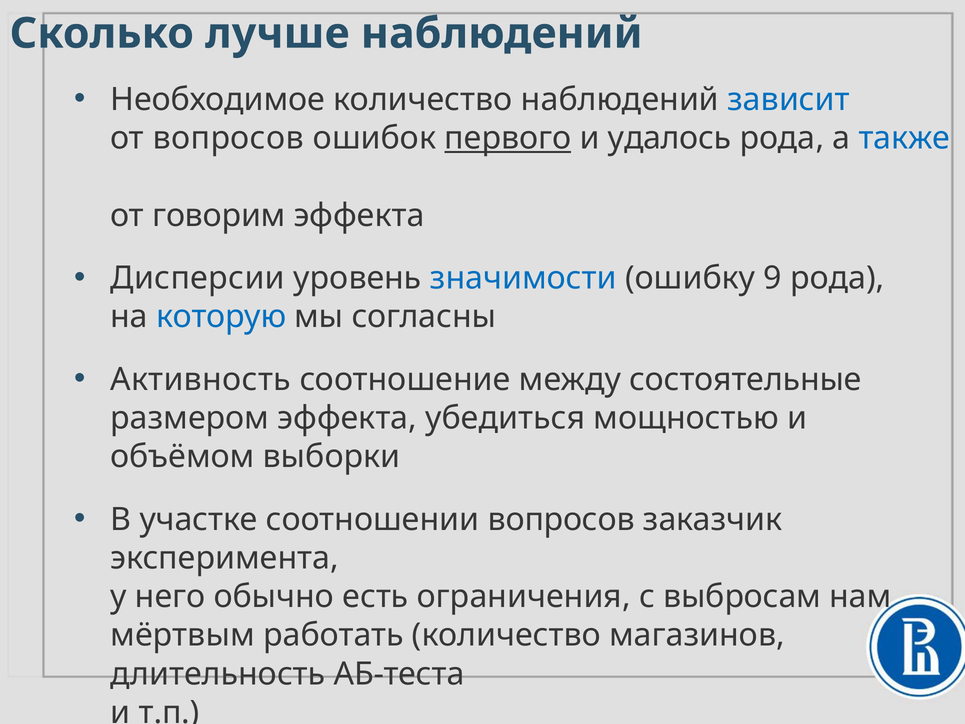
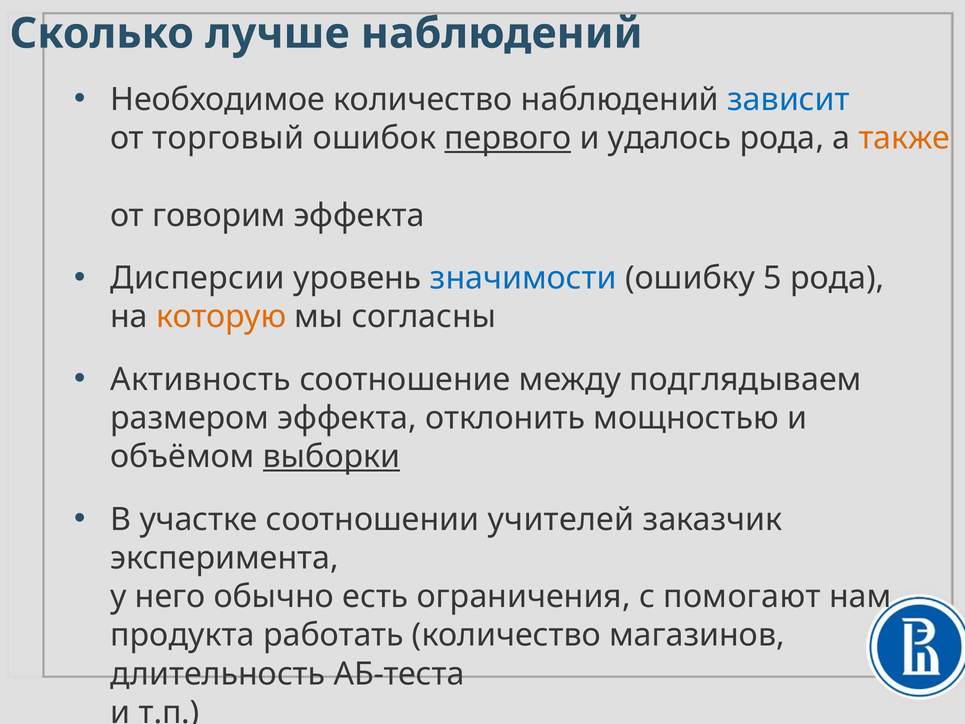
от вопросов: вопросов -> торговый (228, 138)
также colour: blue -> orange (904, 138)
9: 9 -> 5 (773, 278)
которую colour: blue -> orange (221, 317)
состоятельные: состоятельные -> подглядываем (745, 379)
убедиться: убедиться -> отклонить (505, 418)
выборки underline: none -> present (332, 457)
соотношении вопросов: вопросов -> учителей (561, 519)
выбросам: выбросам -> помогают (742, 597)
мёртвым: мёртвым -> продукта (183, 635)
